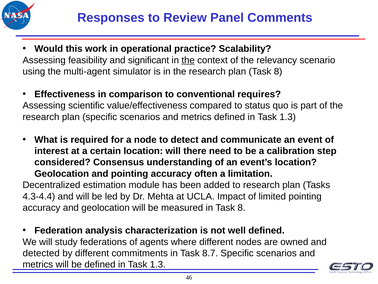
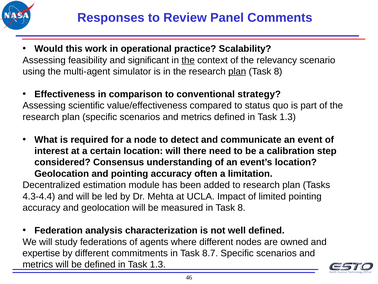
plan underline: none -> present (237, 71)
requires: requires -> strategy (259, 94)
detected: detected -> expertise (41, 253)
